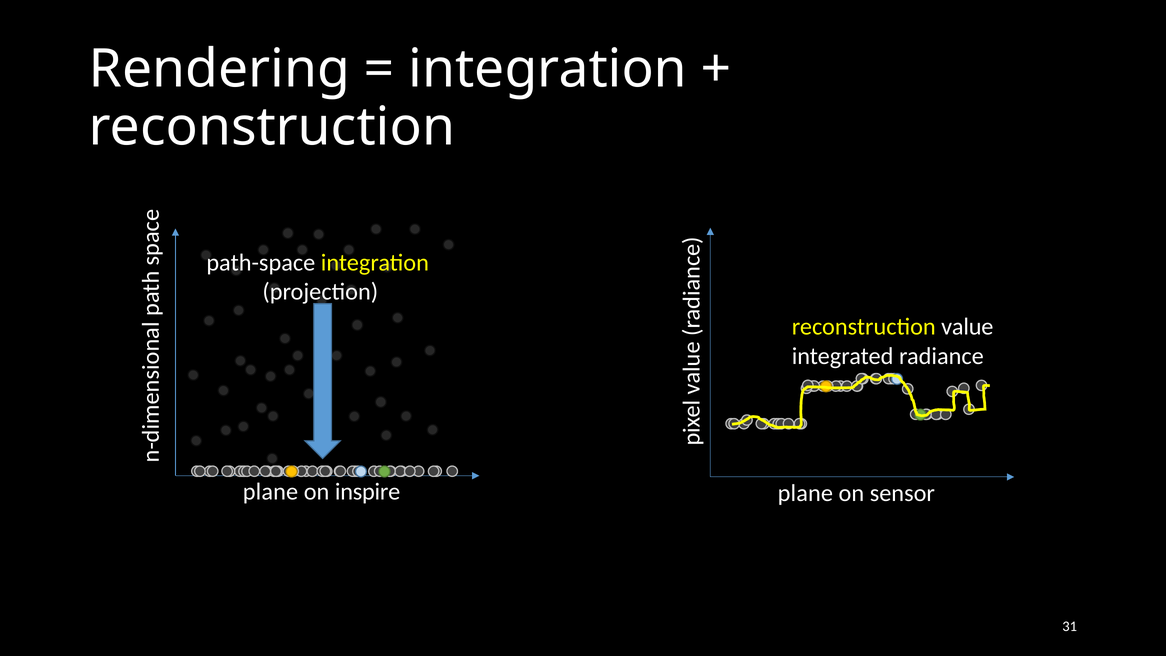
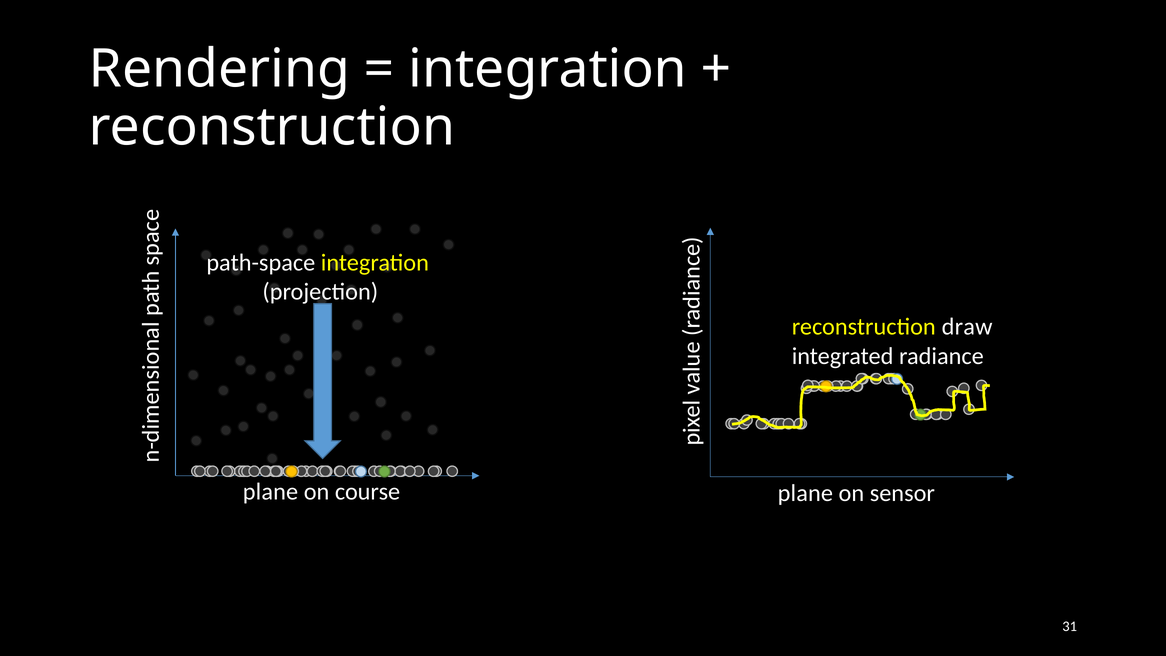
value: value -> draw (967, 327)
inspire: inspire -> course (368, 492)
